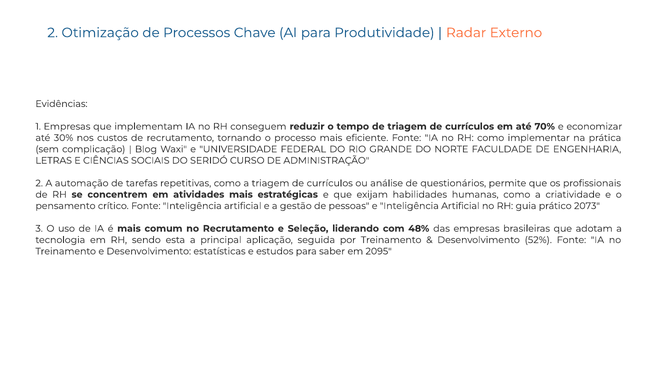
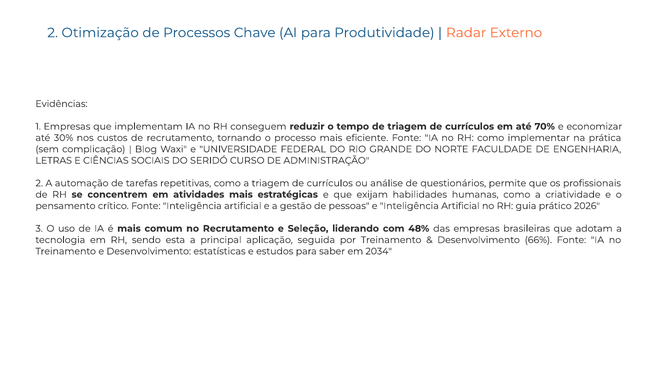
2073: 2073 -> 2026 (587, 206)
52%: 52% -> 66% (538, 240)
2095: 2095 -> 2034 (379, 251)
